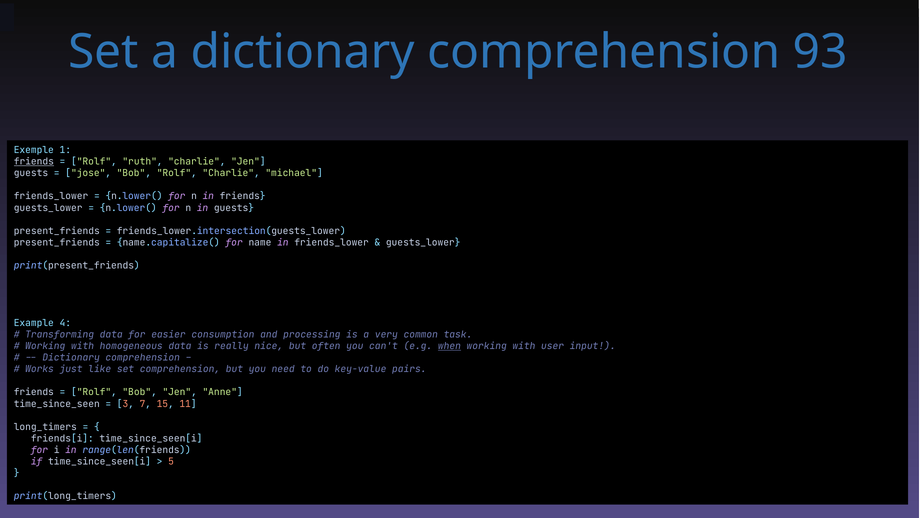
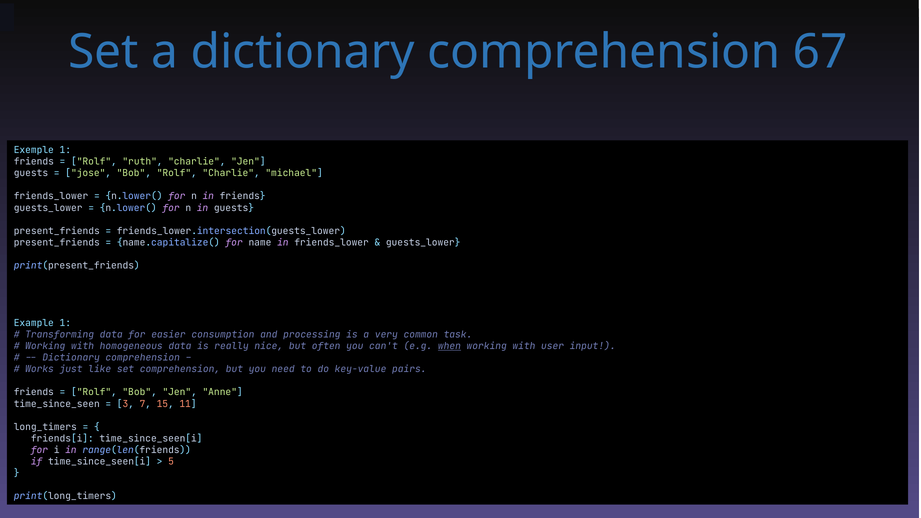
93: 93 -> 67 (820, 52)
friends underline: present -> none (34, 162)
Example 4: 4 -> 1 (65, 323)
